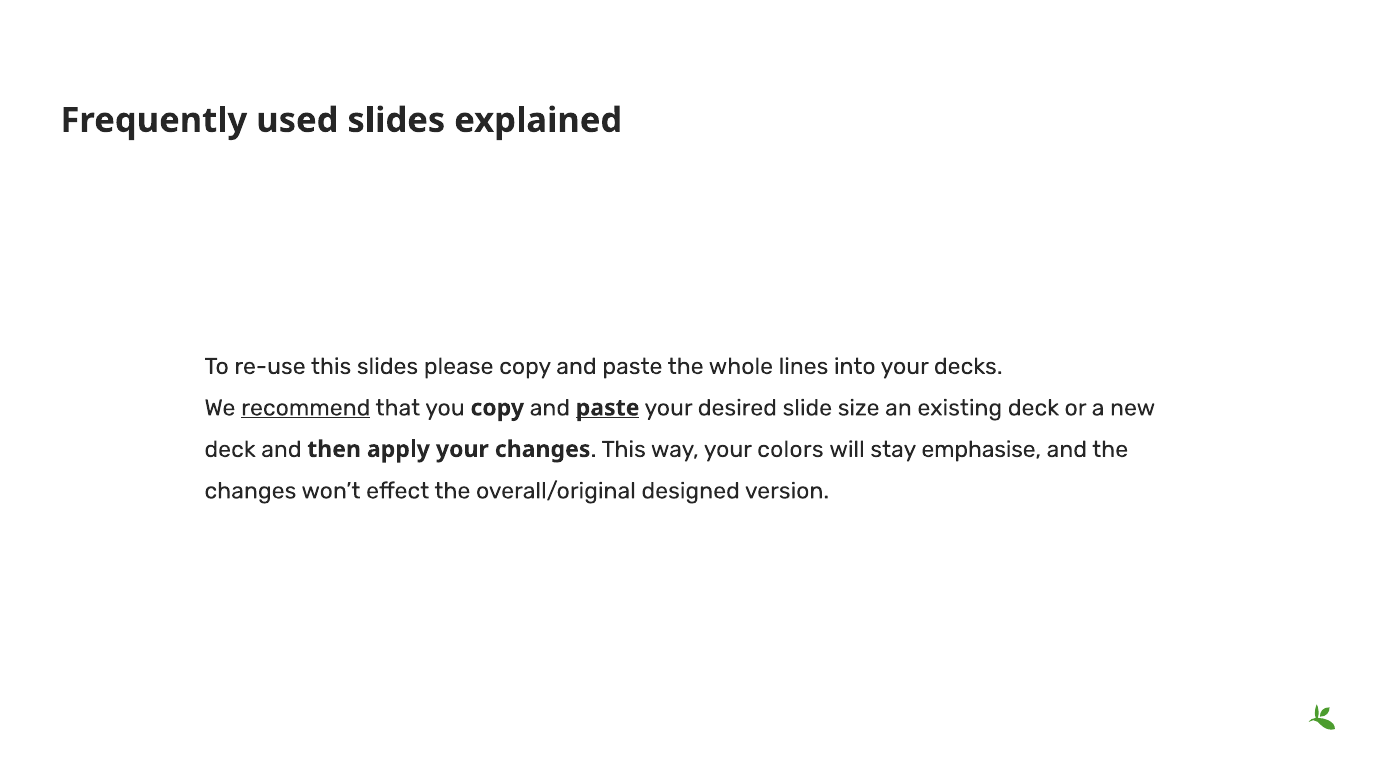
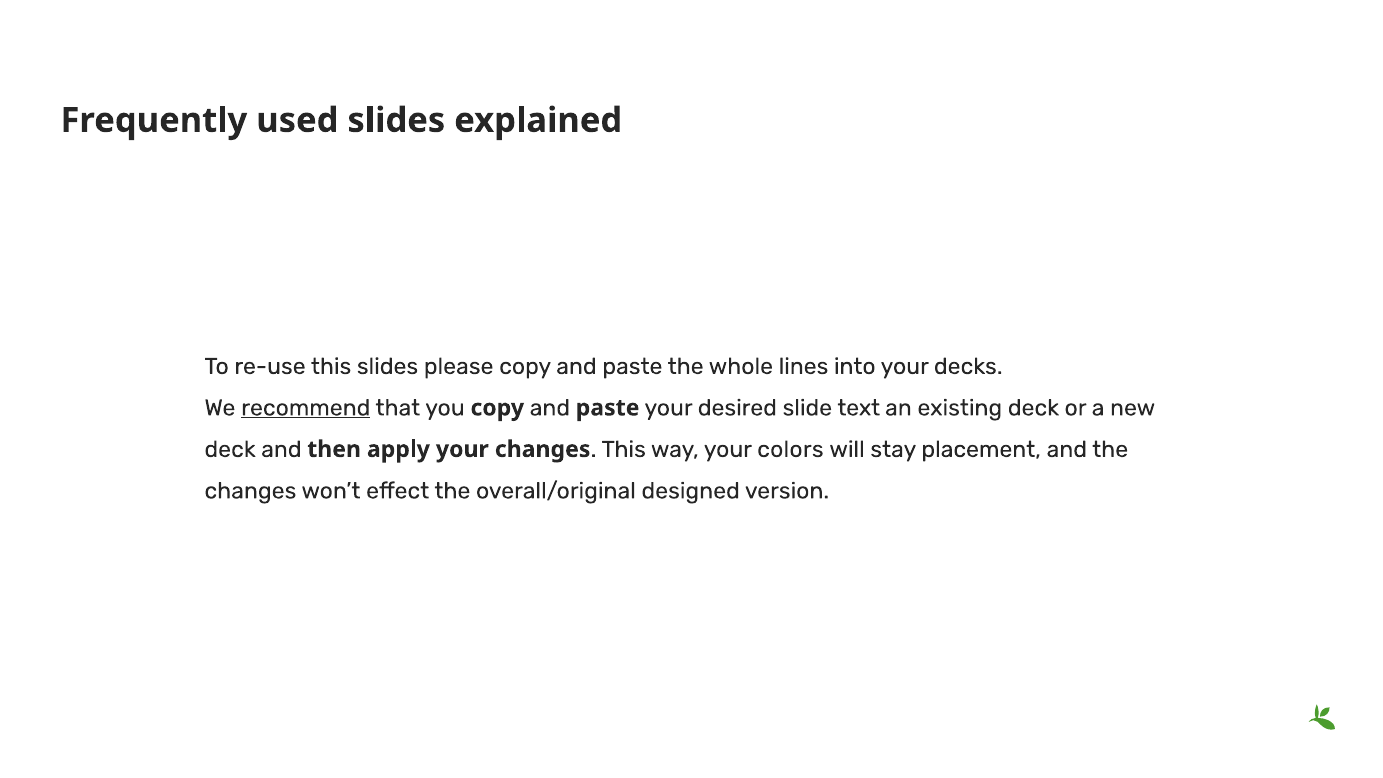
paste underline: present -> none (608, 408)
size: size -> text (859, 408)
emphasise: emphasise -> placement (981, 449)
